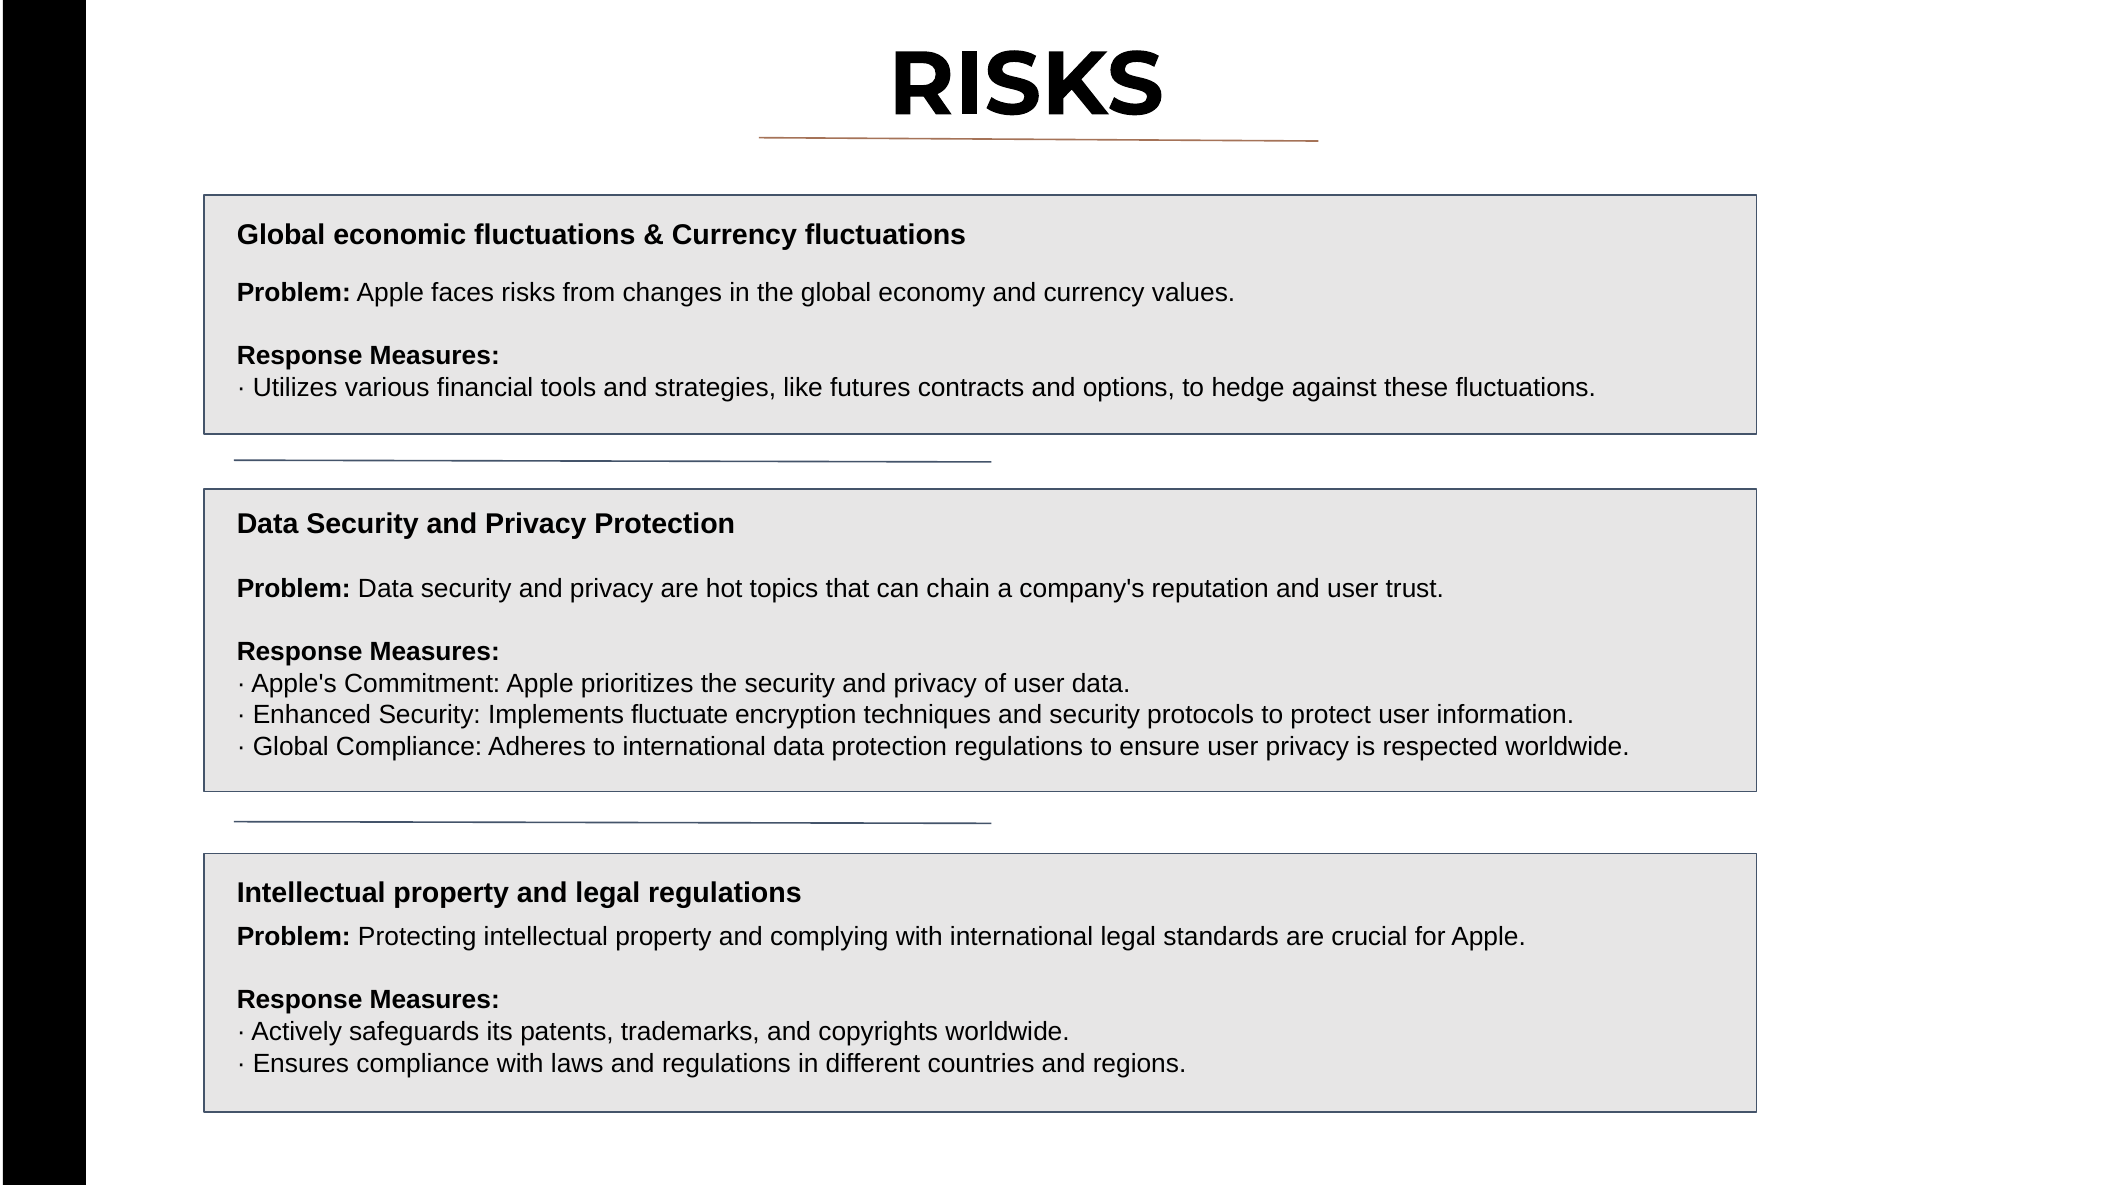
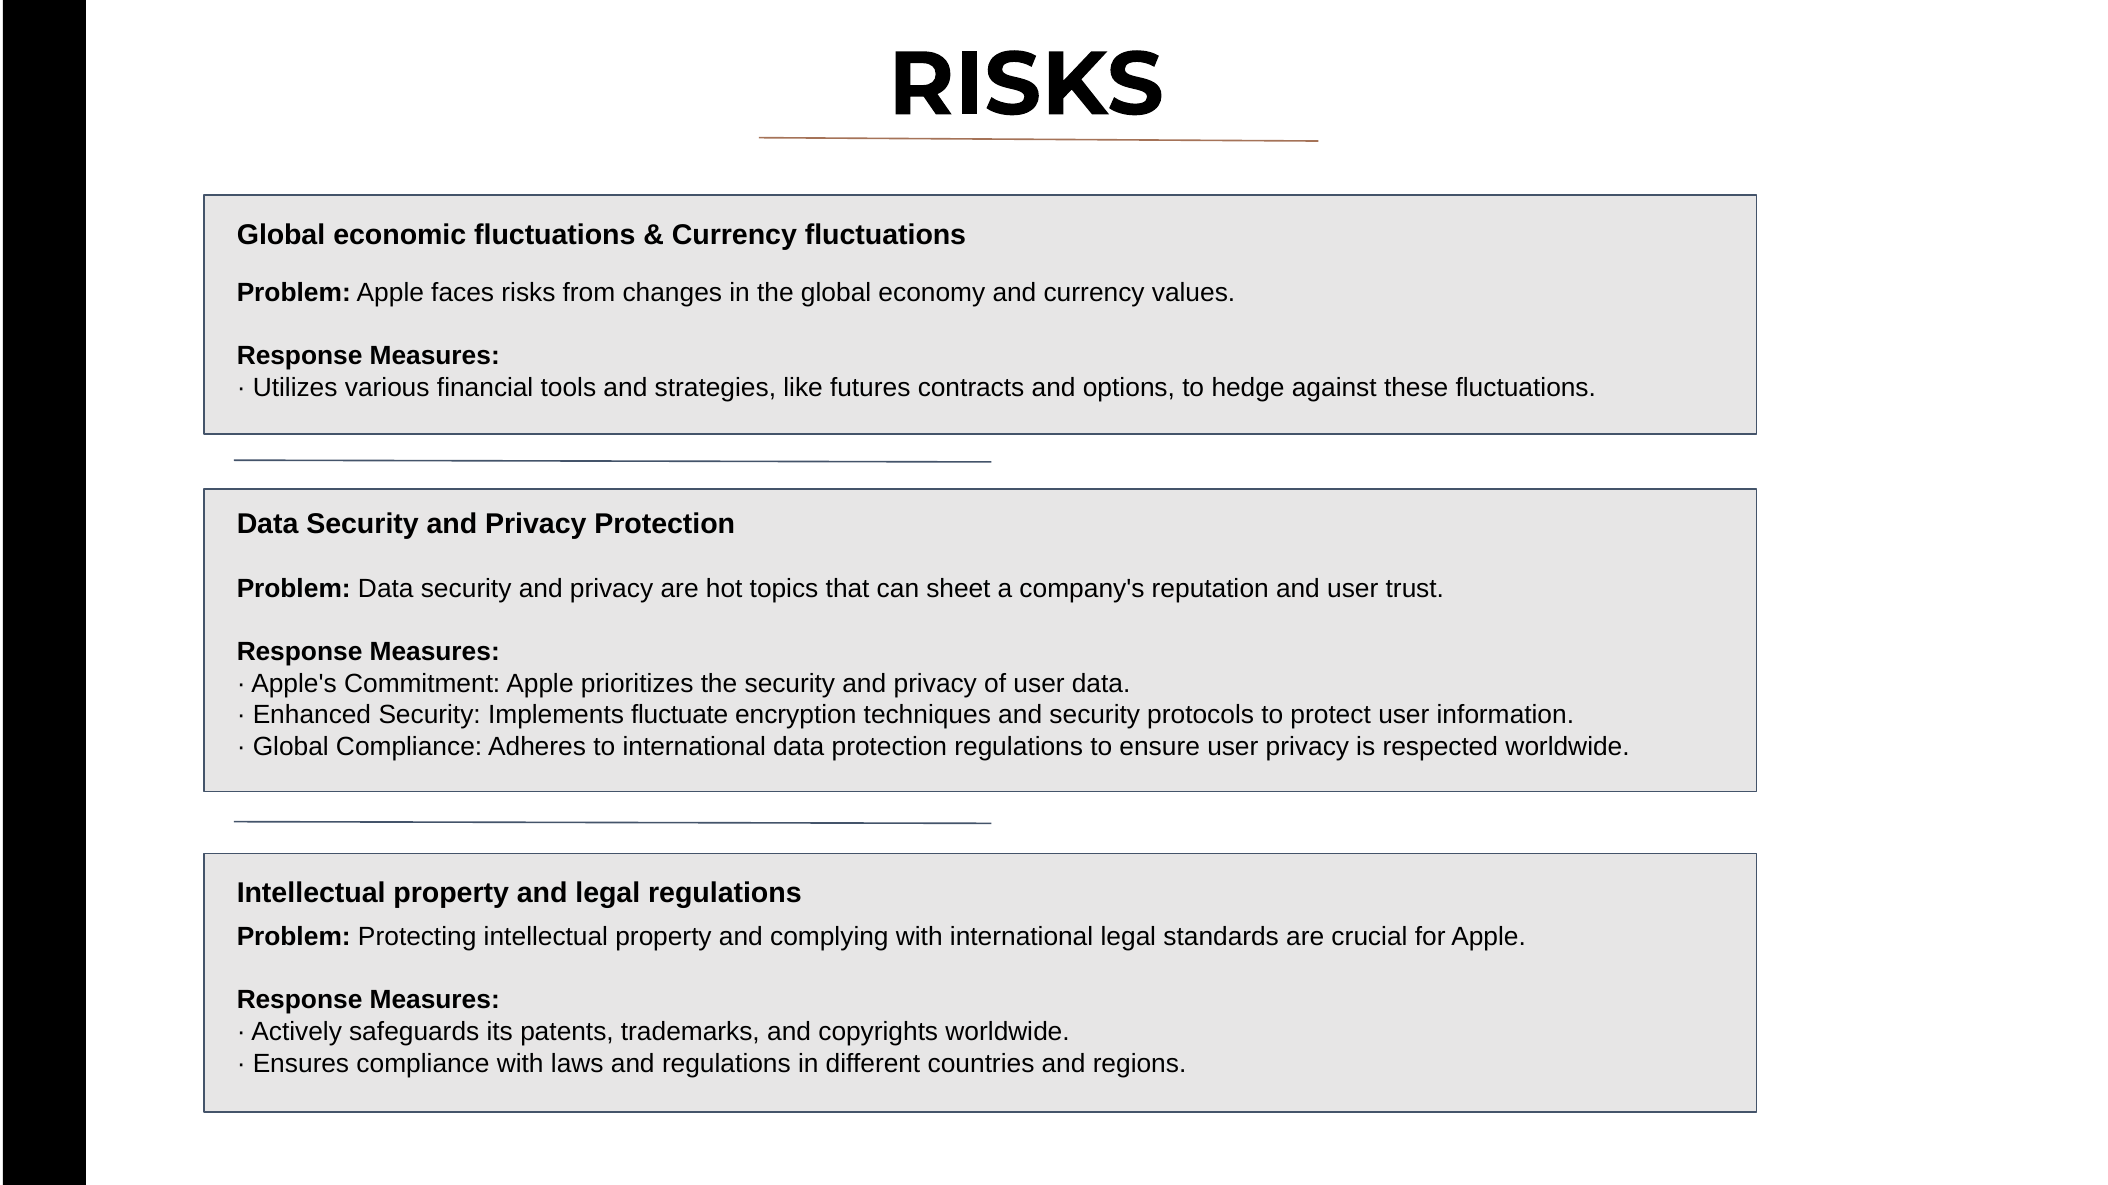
chain: chain -> sheet (958, 589)
